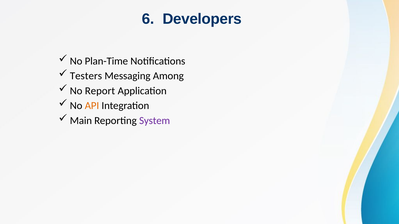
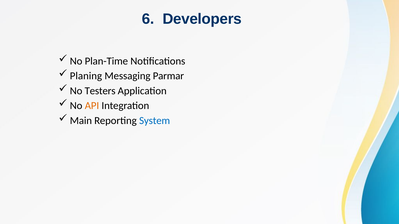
Testers: Testers -> Planing (86, 76)
Among: Among -> Parmar (168, 76)
Report: Report -> Testers (100, 91)
System colour: purple -> blue (155, 121)
